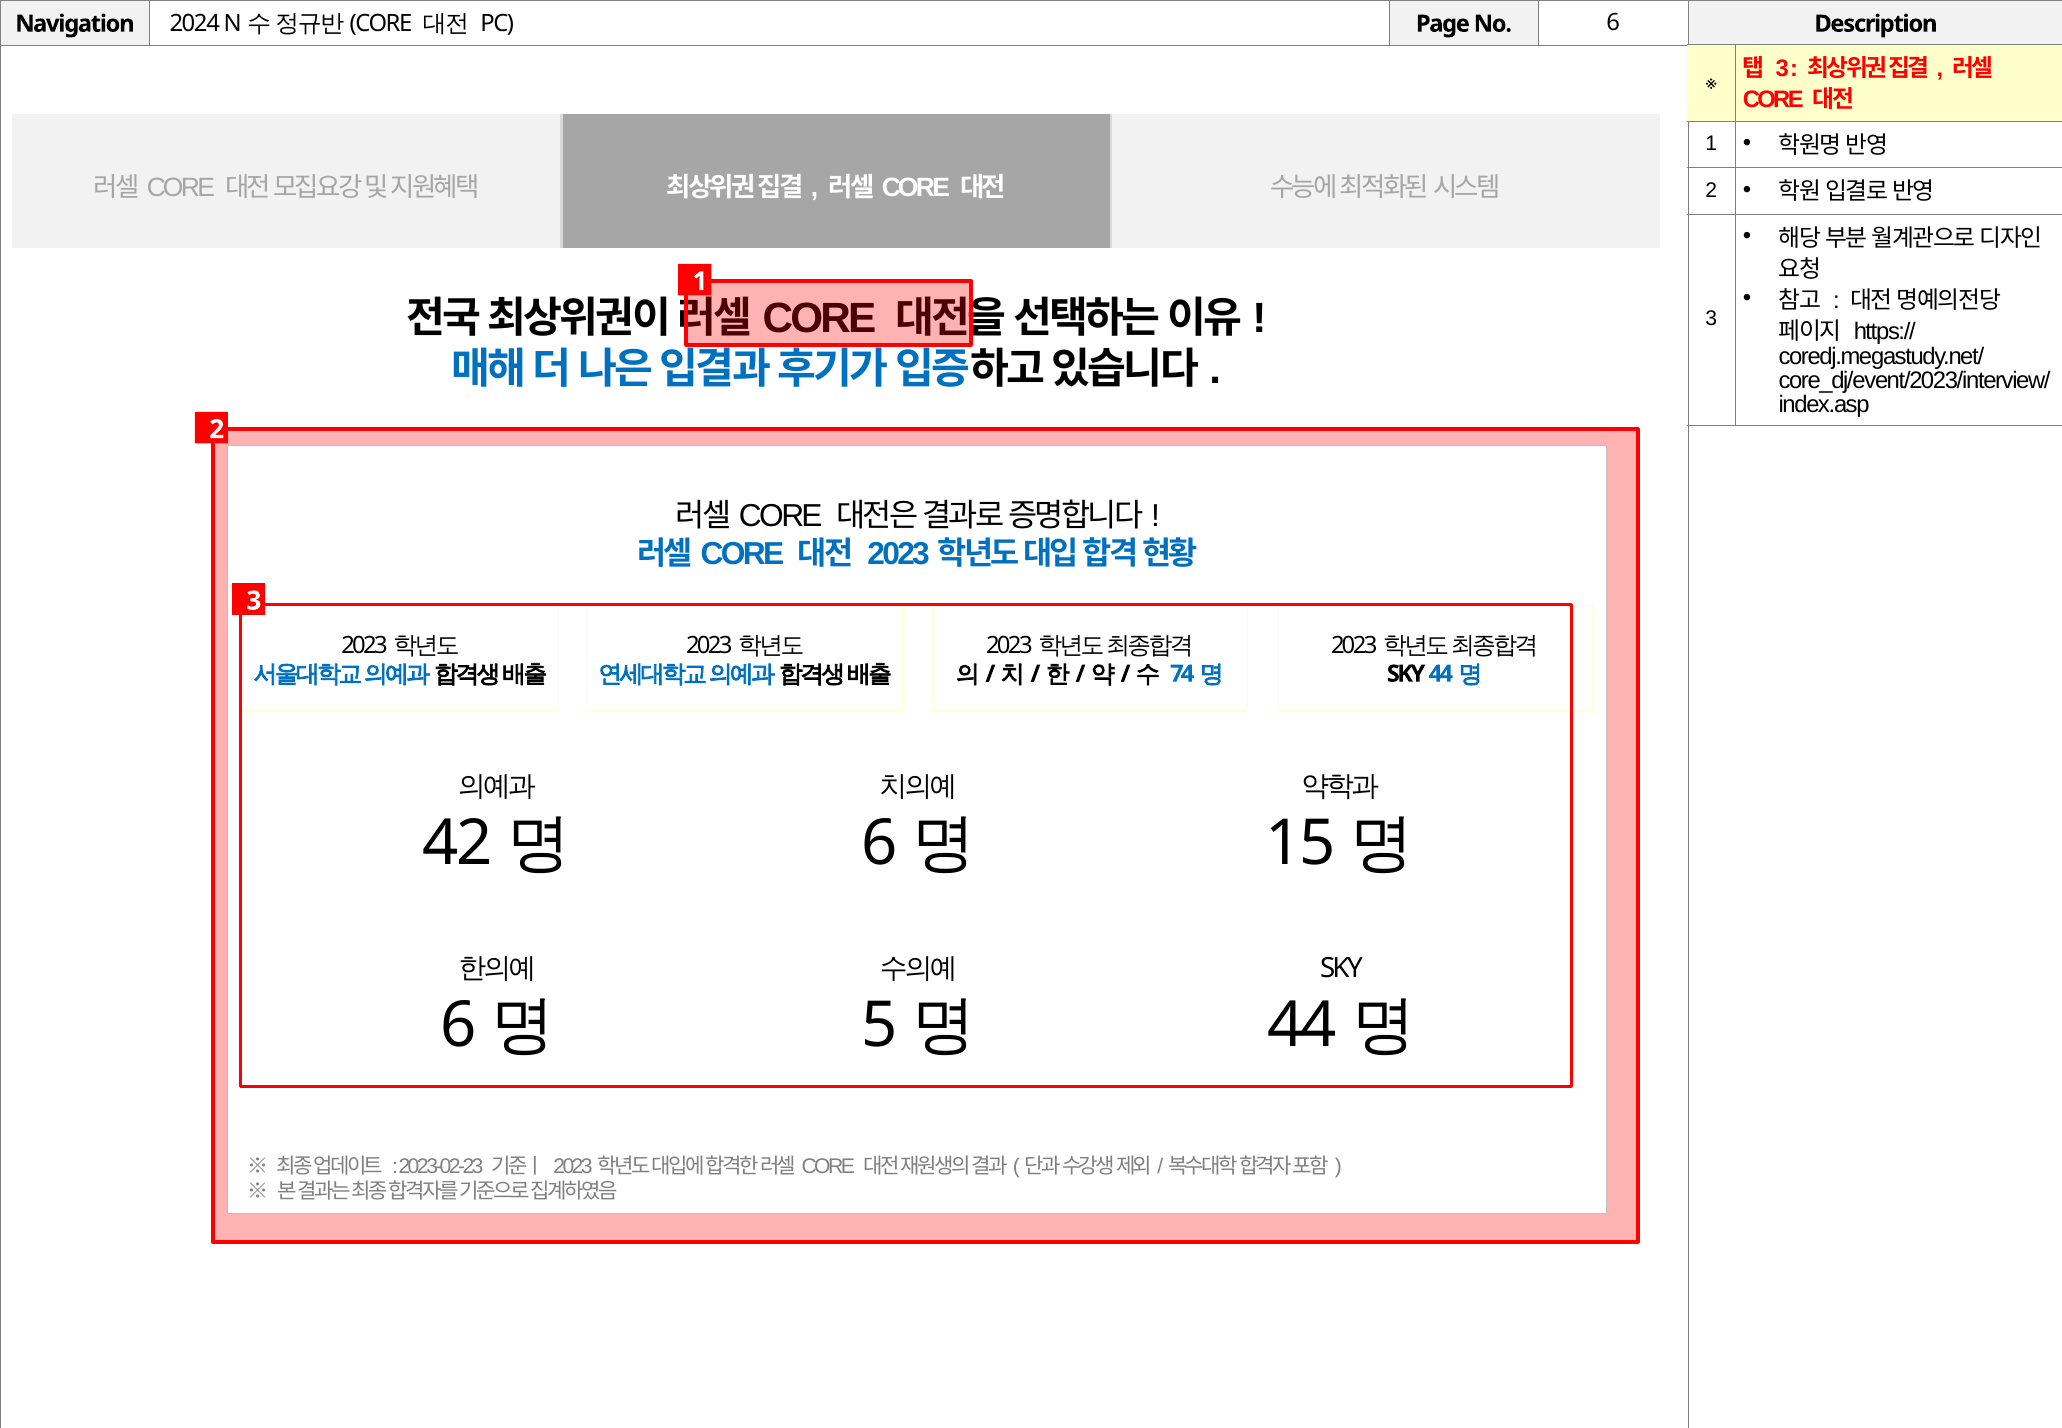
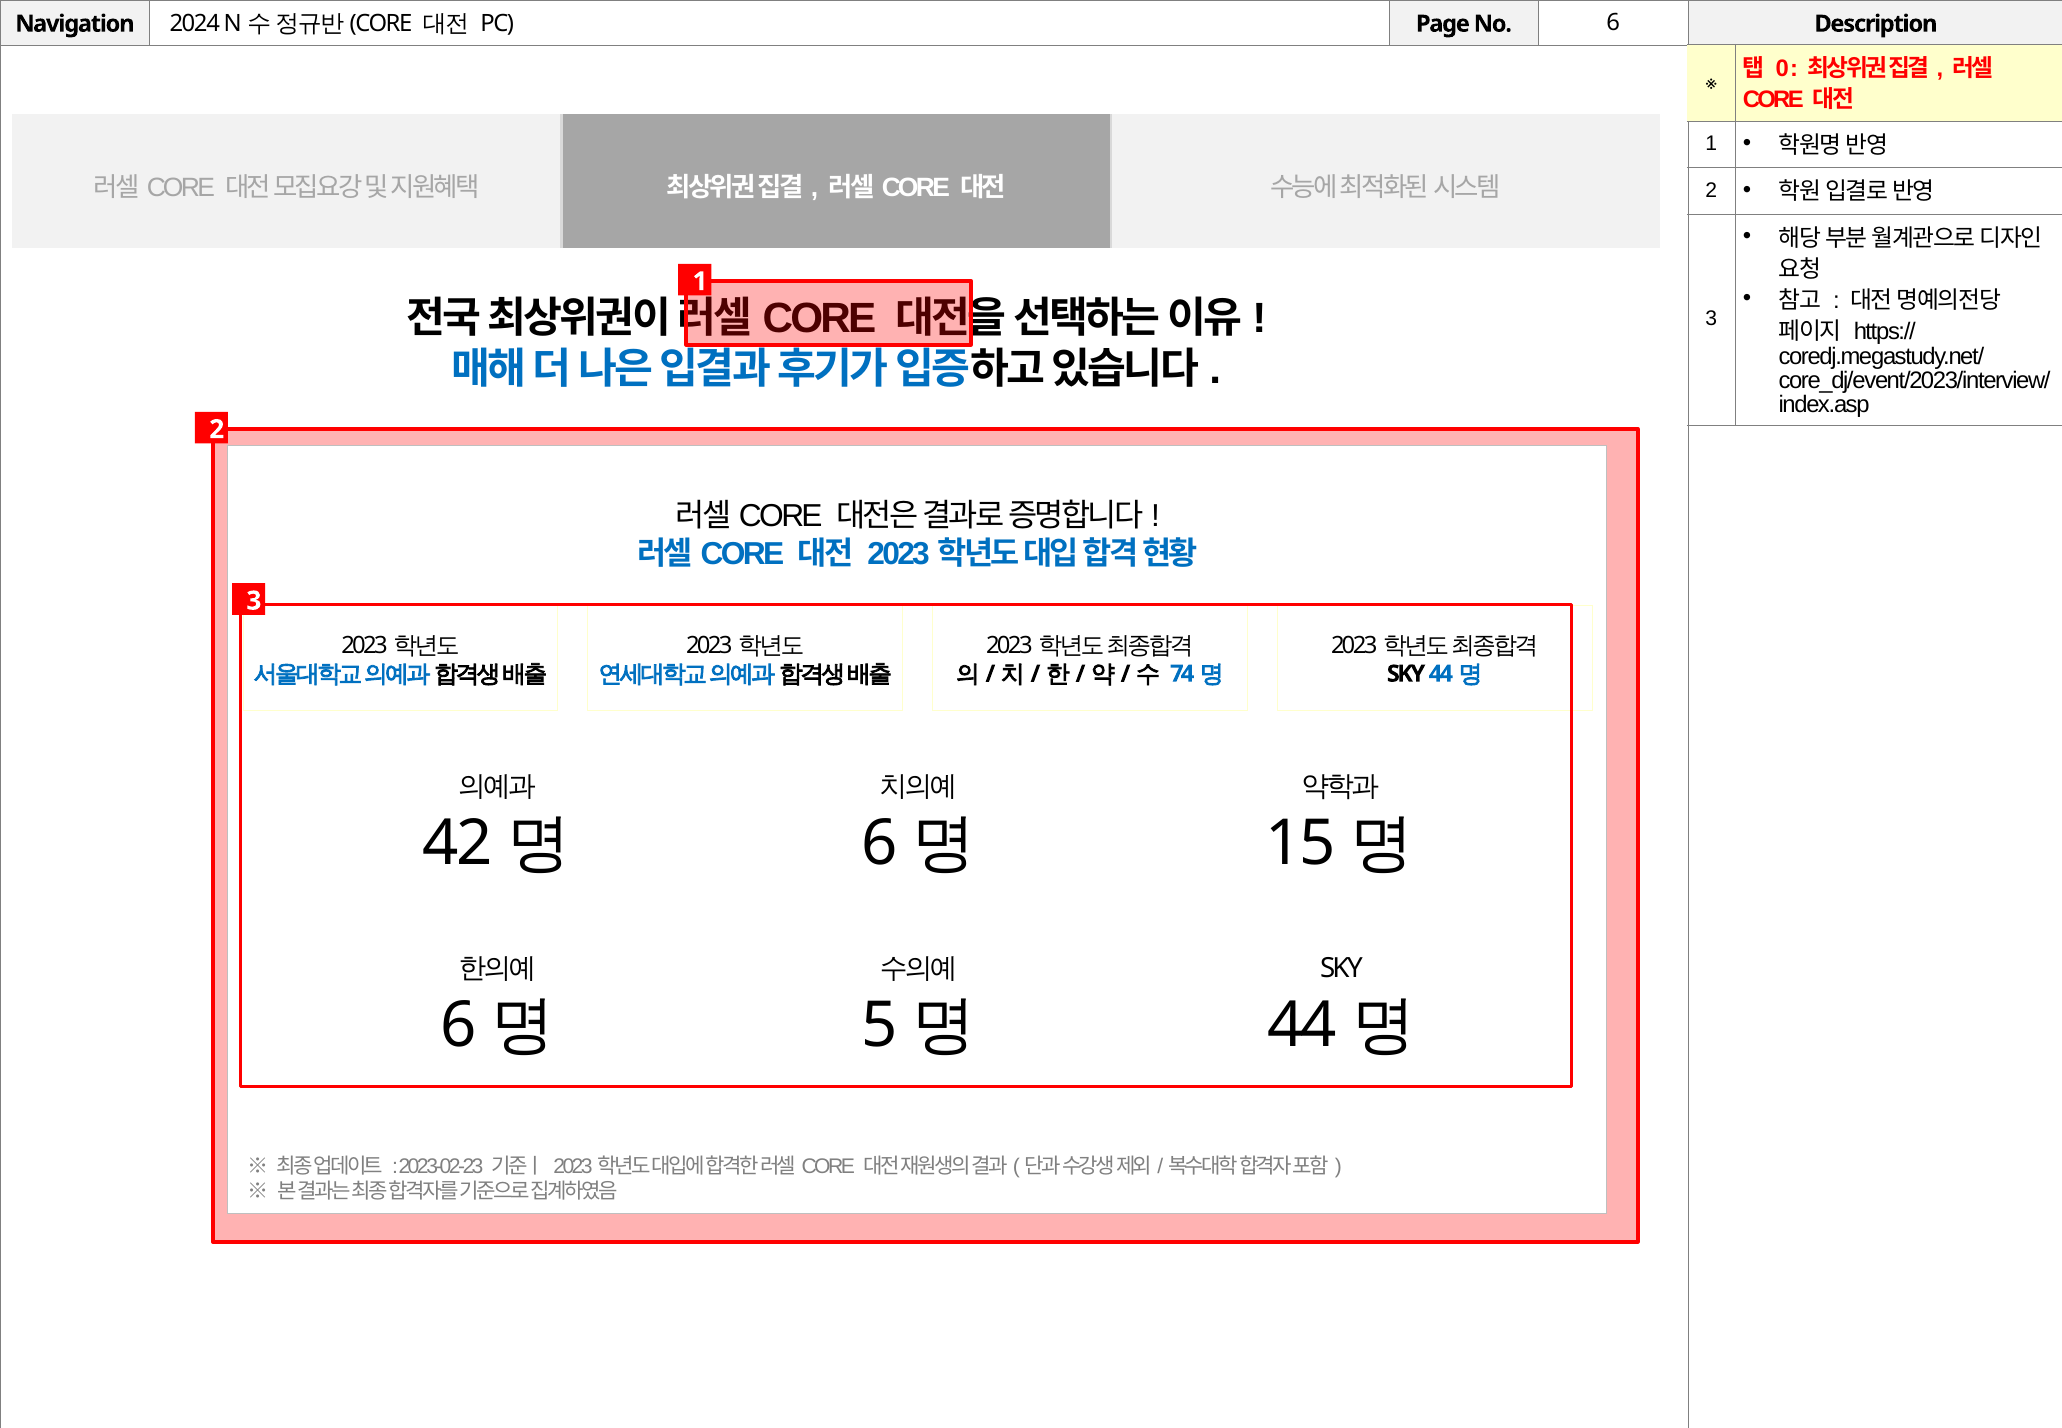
3: 3 -> 0 (1782, 69)
